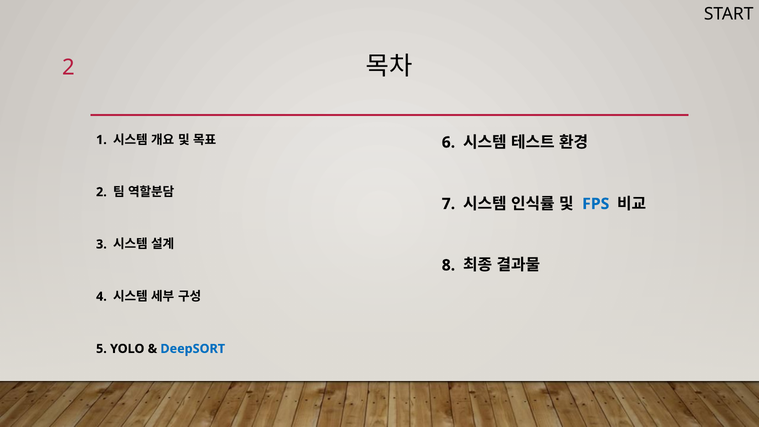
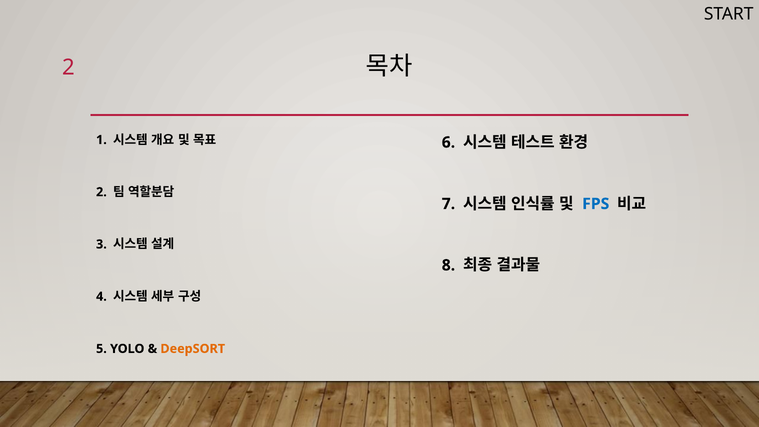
DeepSORT colour: blue -> orange (193, 349)
